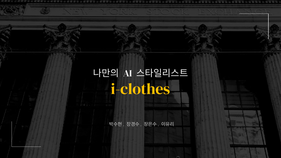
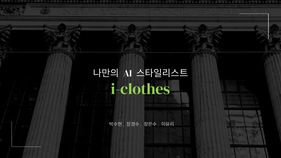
i-clothes colour: yellow -> light green (141, 89)
